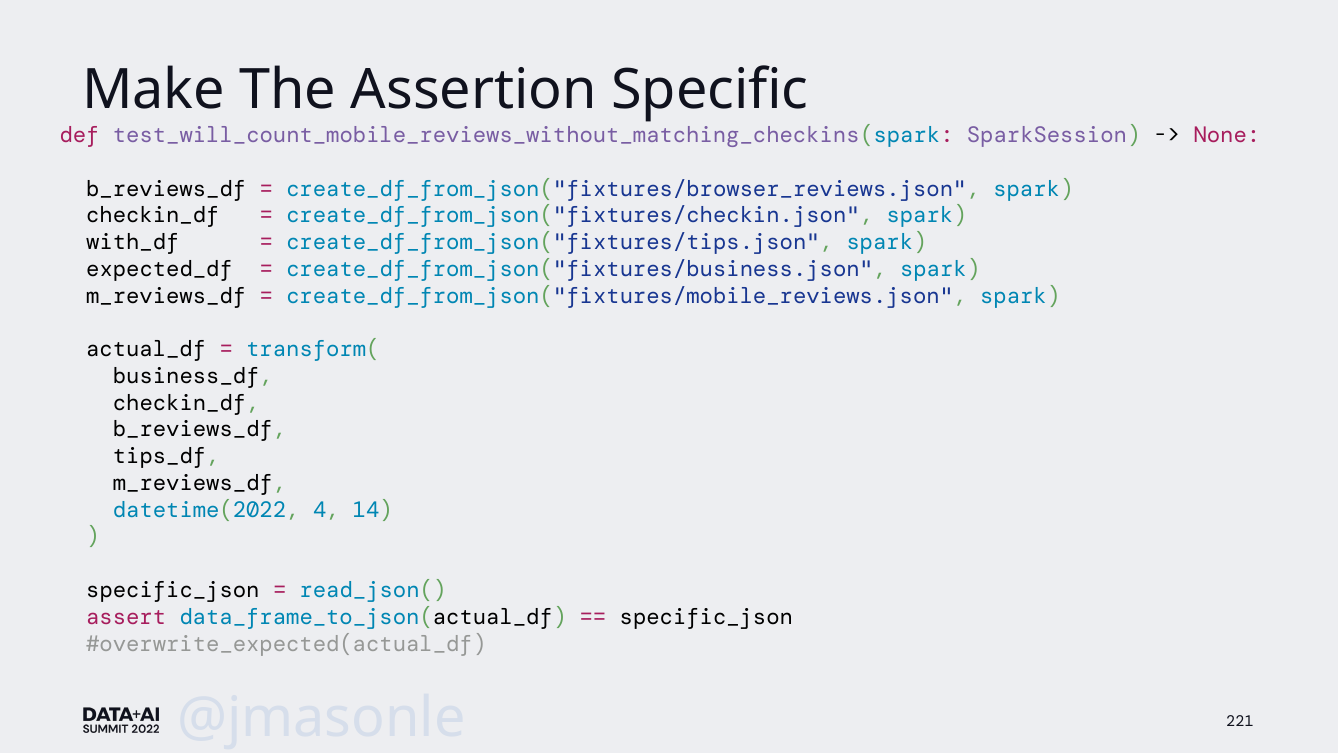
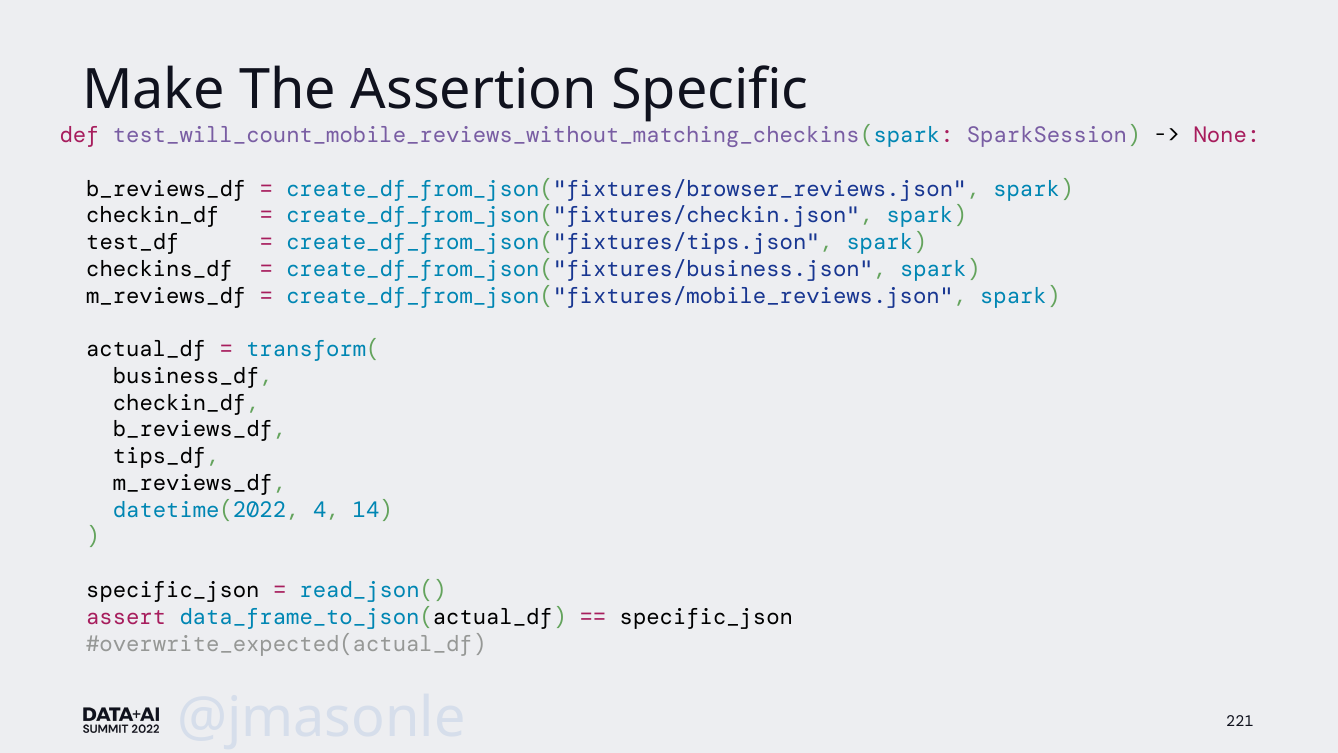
with_df: with_df -> test_df (133, 242)
expected_df: expected_df -> checkins_df (160, 269)
